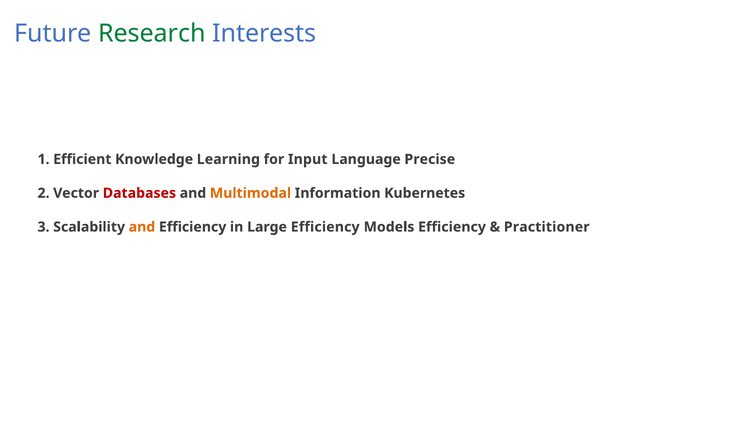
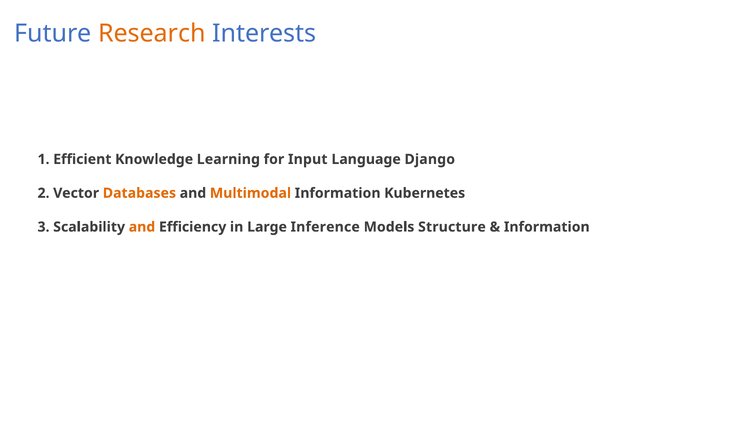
Research colour: green -> orange (152, 34)
Precise: Precise -> Django (430, 159)
Databases colour: red -> orange (139, 193)
Large Efficiency: Efficiency -> Inference (325, 227)
Models Efficiency: Efficiency -> Structure (452, 227)
Practitioner: Practitioner -> Information (547, 227)
